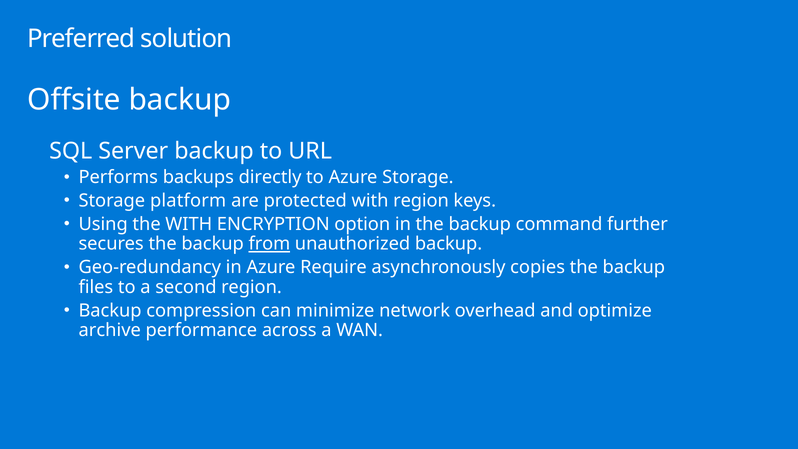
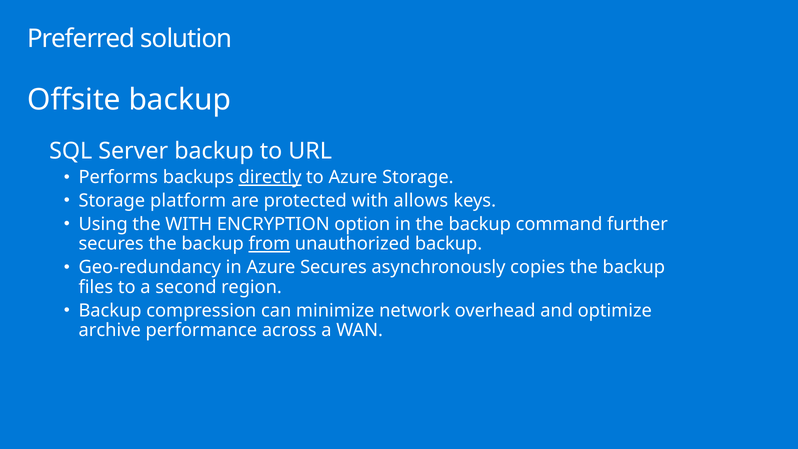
directly underline: none -> present (270, 177)
with region: region -> allows (421, 201)
Azure Require: Require -> Secures (333, 267)
